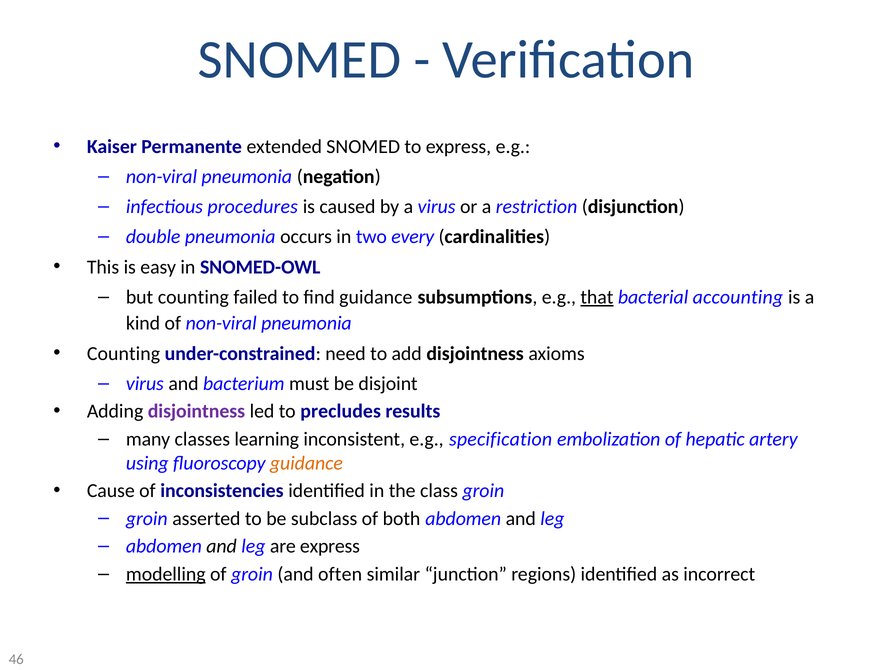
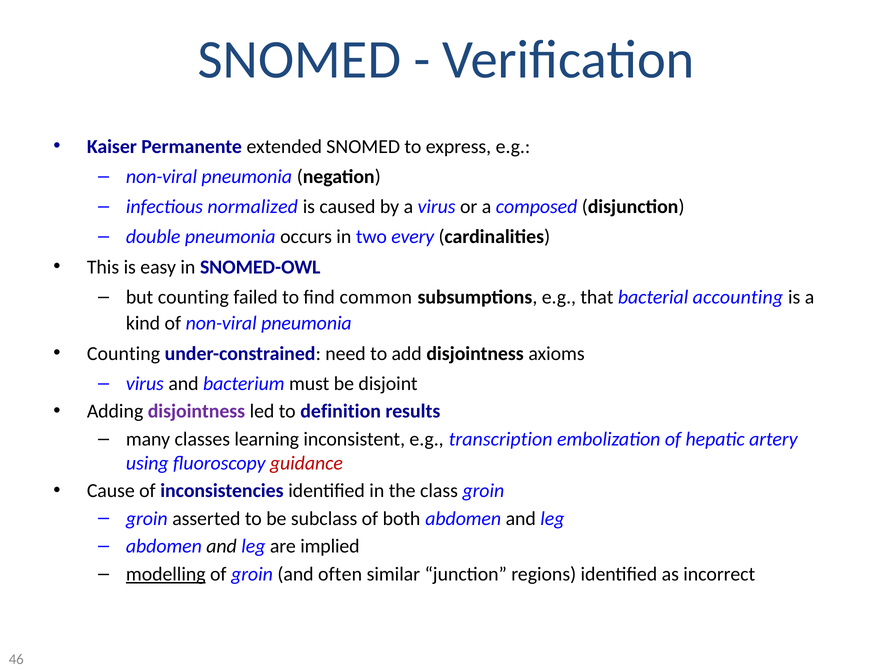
procedures: procedures -> normalized (253, 207)
restriction: restriction -> composed (537, 207)
find guidance: guidance -> common (376, 297)
that underline: present -> none (597, 297)
precludes: precludes -> definition (341, 411)
specification: specification -> transcription (501, 439)
guidance colour: orange -> red (306, 463)
are express: express -> implied (330, 546)
